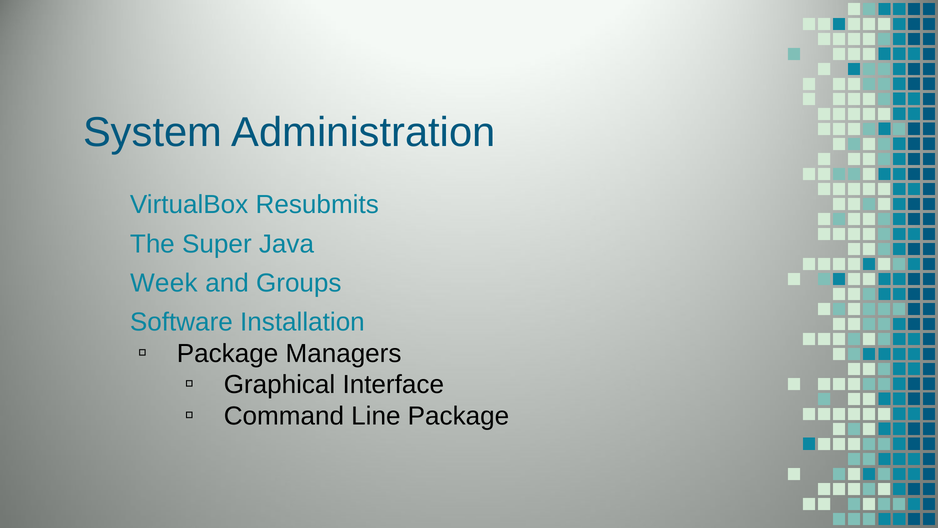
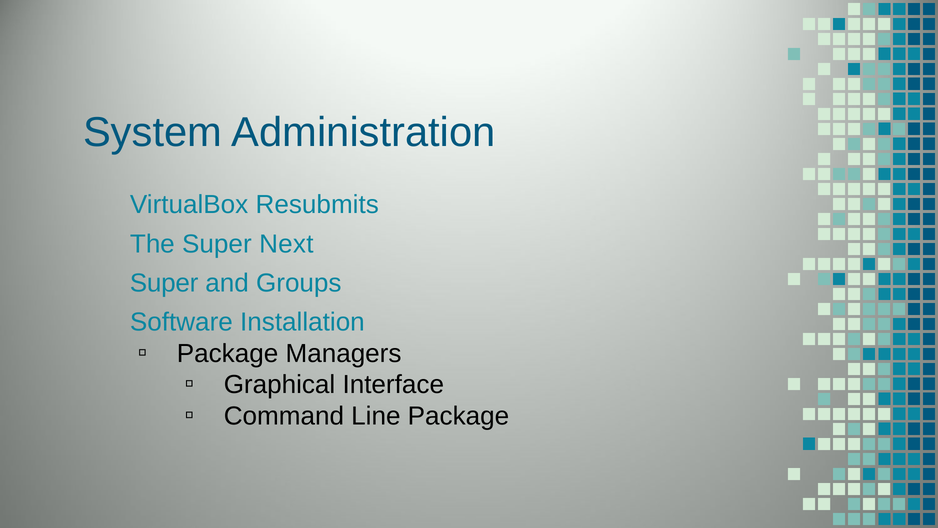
Java: Java -> Next (286, 244)
Week: Week -> Super (164, 283)
